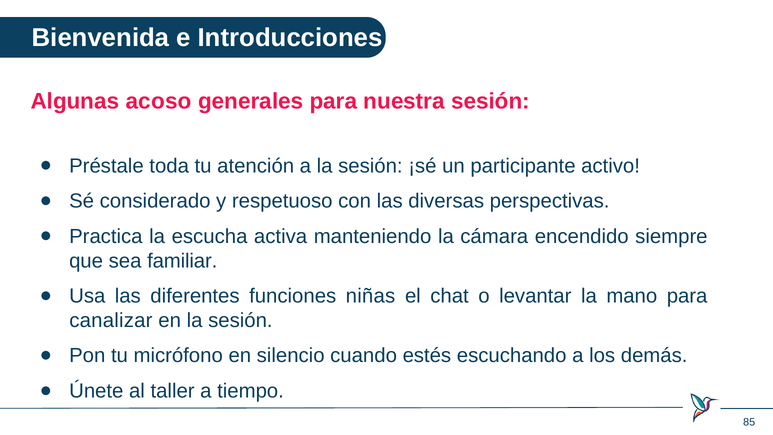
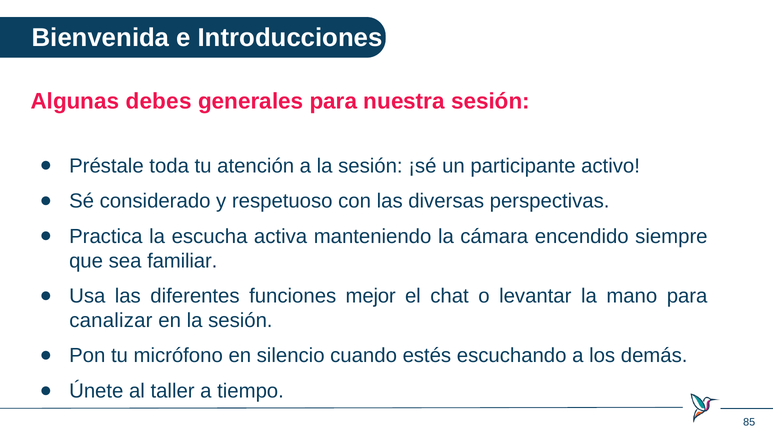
acoso: acoso -> debes (159, 101)
niñas: niñas -> mejor (371, 296)
